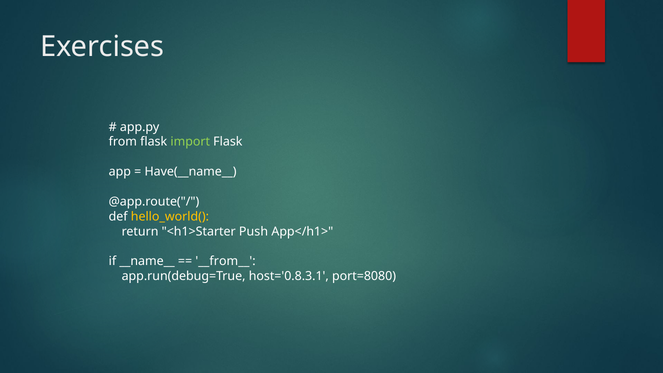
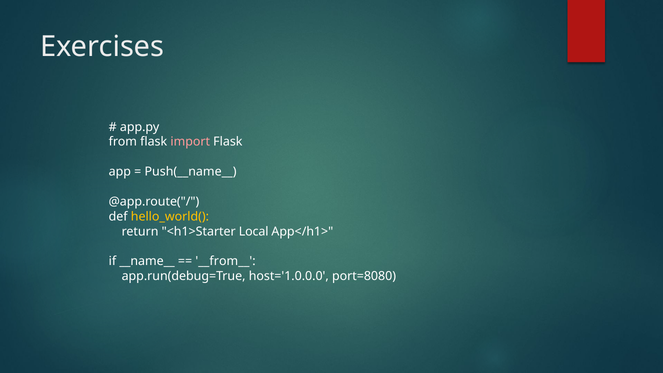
import colour: light green -> pink (190, 142)
Have(__name__: Have(__name__ -> Push(__name__ (191, 172)
Push: Push -> Local (254, 231)
host='0.8.3.1: host='0.8.3.1 -> host='1.0.0.0 (289, 276)
